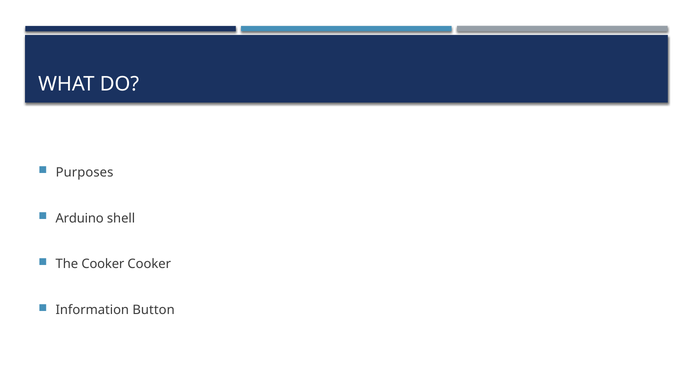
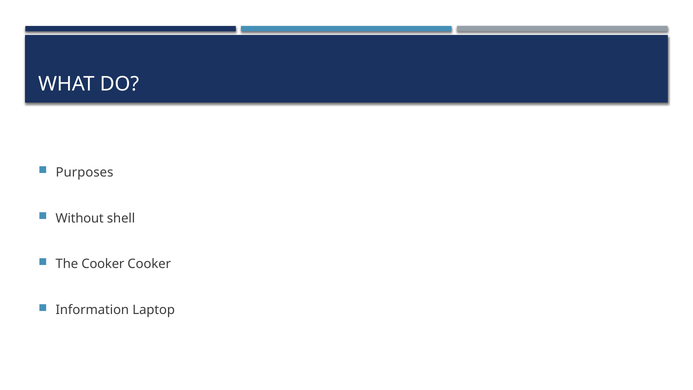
Arduino: Arduino -> Without (80, 218)
Button: Button -> Laptop (154, 310)
